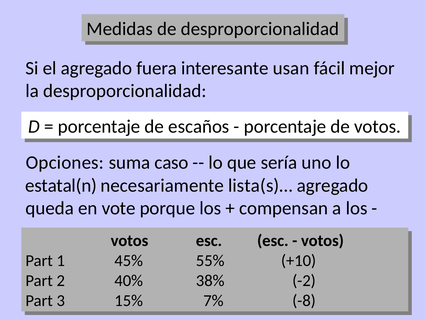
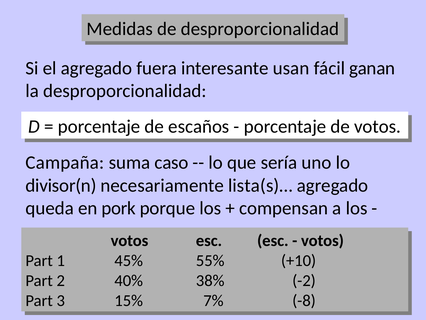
mejor: mejor -> ganan (372, 68)
Opciones: Opciones -> Campaña (65, 162)
estatal(n: estatal(n -> divisor(n (61, 185)
vote: vote -> pork (119, 208)
